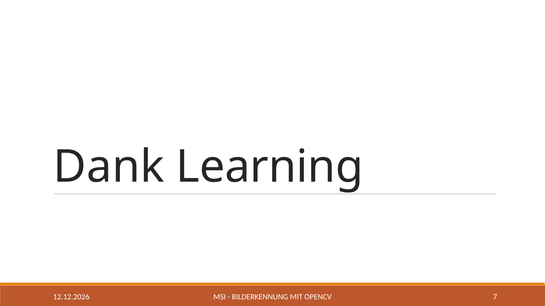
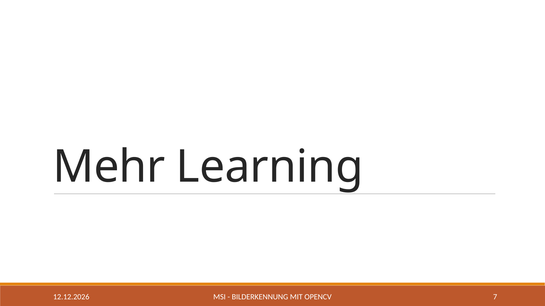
Dank: Dank -> Mehr (109, 167)
